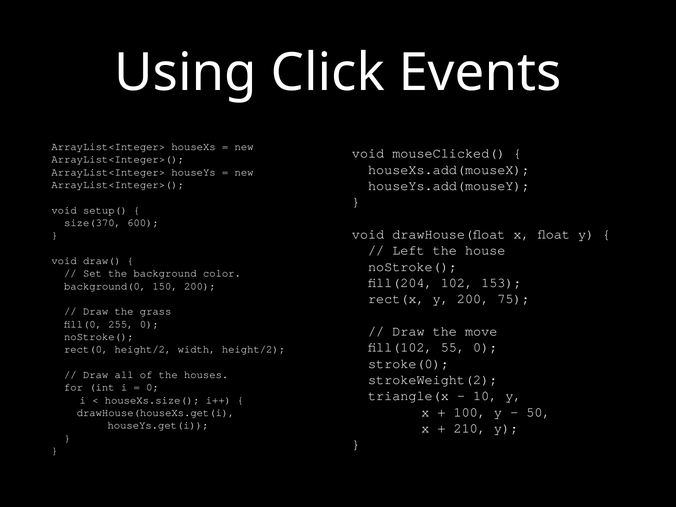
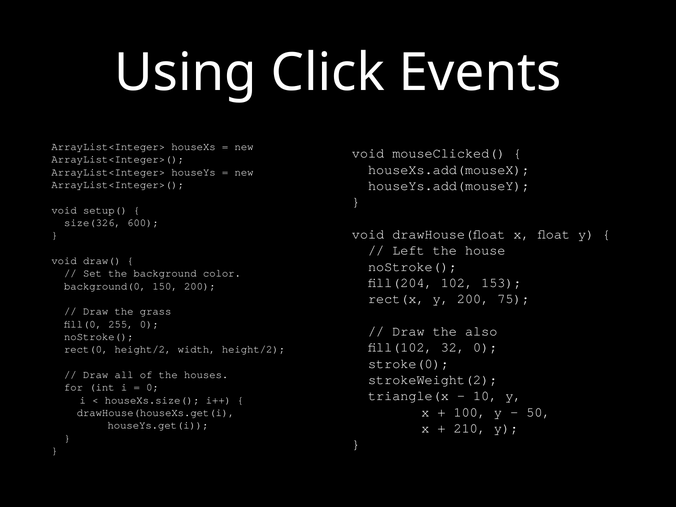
size(370: size(370 -> size(326 (93, 223)
move: move -> also (481, 331)
55: 55 -> 32 (453, 348)
